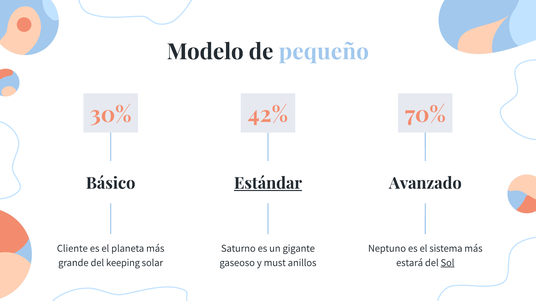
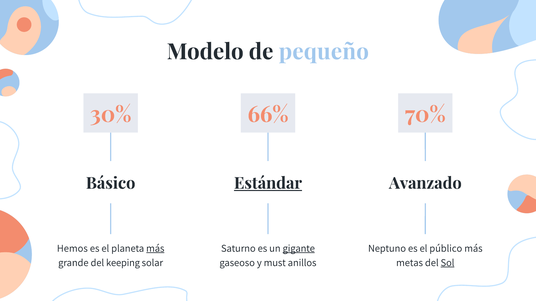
42%: 42% -> 66% (268, 115)
Cliente: Cliente -> Hemos (72, 249)
más underline: none -> present (155, 249)
gigante underline: none -> present (299, 249)
sistema: sistema -> público (446, 249)
estará: estará -> metas (410, 263)
